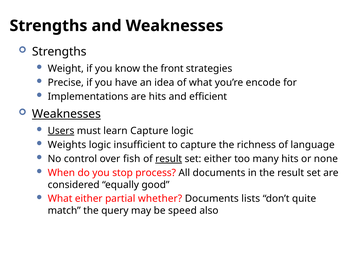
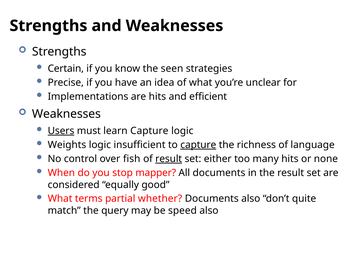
Weight: Weight -> Certain (66, 69)
front: front -> seen (172, 69)
encode: encode -> unclear (263, 83)
Weaknesses underline: present -> none (66, 114)
capture underline: none -> present (198, 145)
process: process -> mapper (156, 173)
What either: either -> terms (89, 199)
Documents lists: lists -> also (251, 199)
